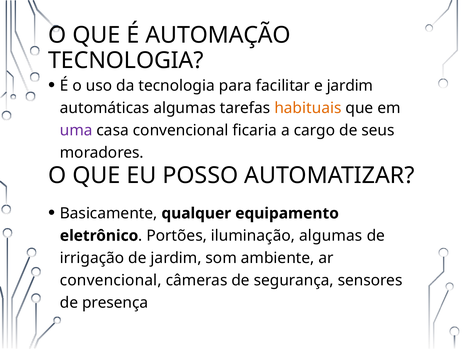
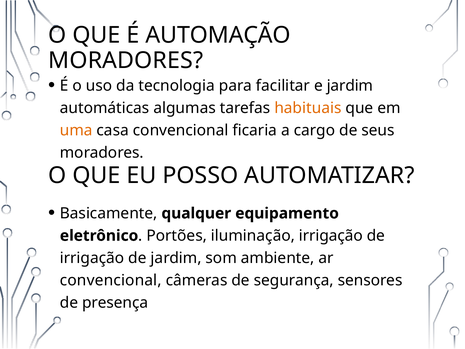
TECNOLOGIA: TECNOLOGIA -> MORADORES (126, 60)
uma colour: purple -> orange (76, 130)
iluminação algumas: algumas -> irrigação (331, 236)
